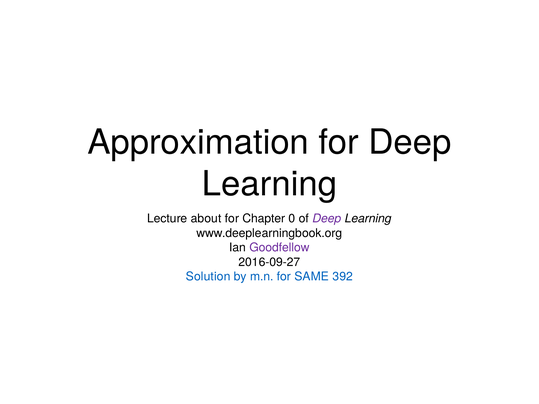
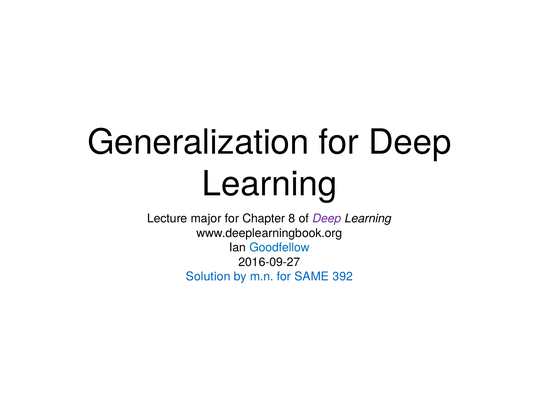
Approximation: Approximation -> Generalization (198, 143)
about: about -> major (206, 219)
0: 0 -> 8 (292, 219)
Goodfellow colour: purple -> blue (280, 248)
